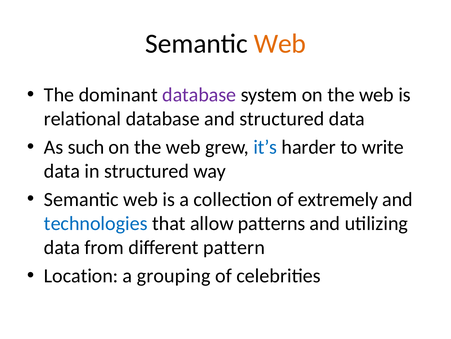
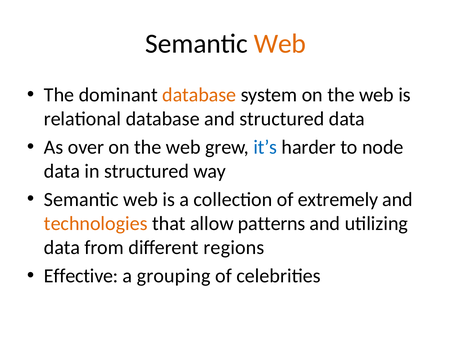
database colour: purple -> orange (199, 95)
such: such -> over (86, 147)
write: write -> node (383, 147)
technologies colour: blue -> orange (96, 223)
pattern: pattern -> regions (234, 247)
Location: Location -> Effective (81, 275)
